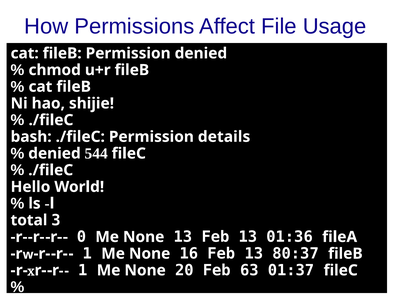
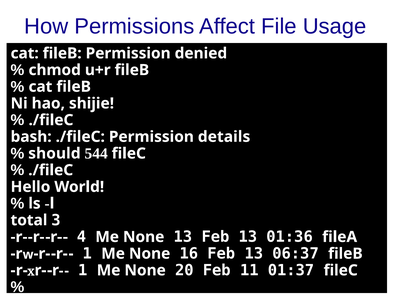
denied: denied -> should (54, 153)
0: 0 -> 4 (81, 237)
80:37: 80:37 -> 06:37 (296, 253)
63: 63 -> 11 (249, 270)
